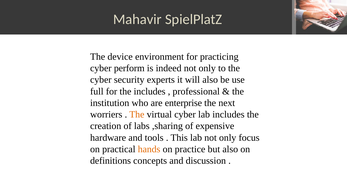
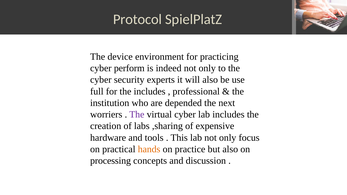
Mahavir: Mahavir -> Protocol (137, 19)
enterprise: enterprise -> depended (183, 103)
The colour: orange -> purple (137, 115)
definitions: definitions -> processing (111, 161)
